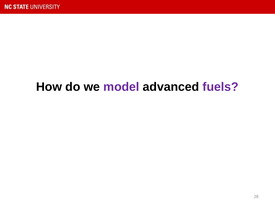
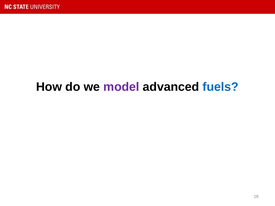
fuels colour: purple -> blue (221, 87)
